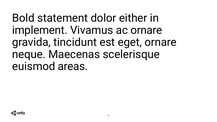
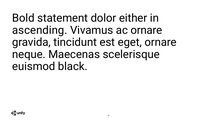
implement: implement -> ascending (40, 30)
areas: areas -> black (73, 66)
